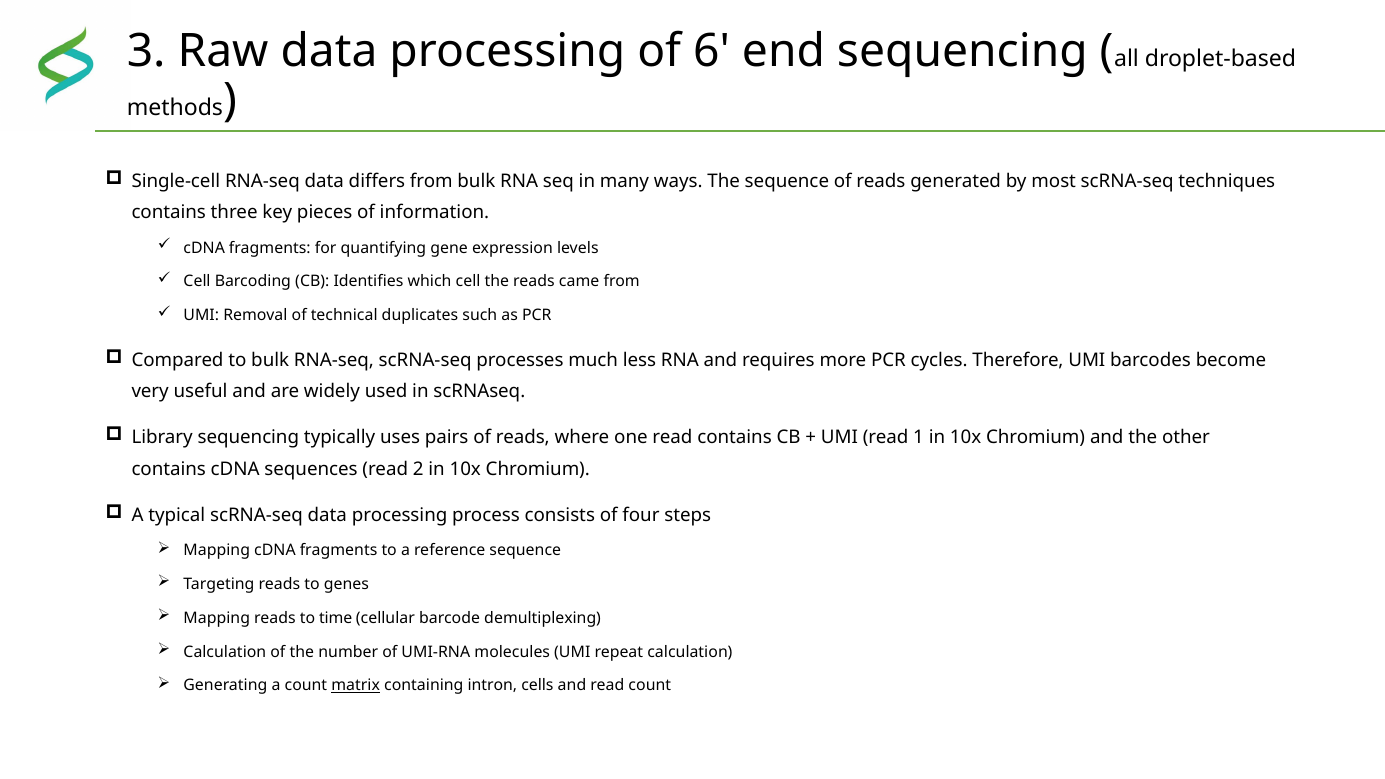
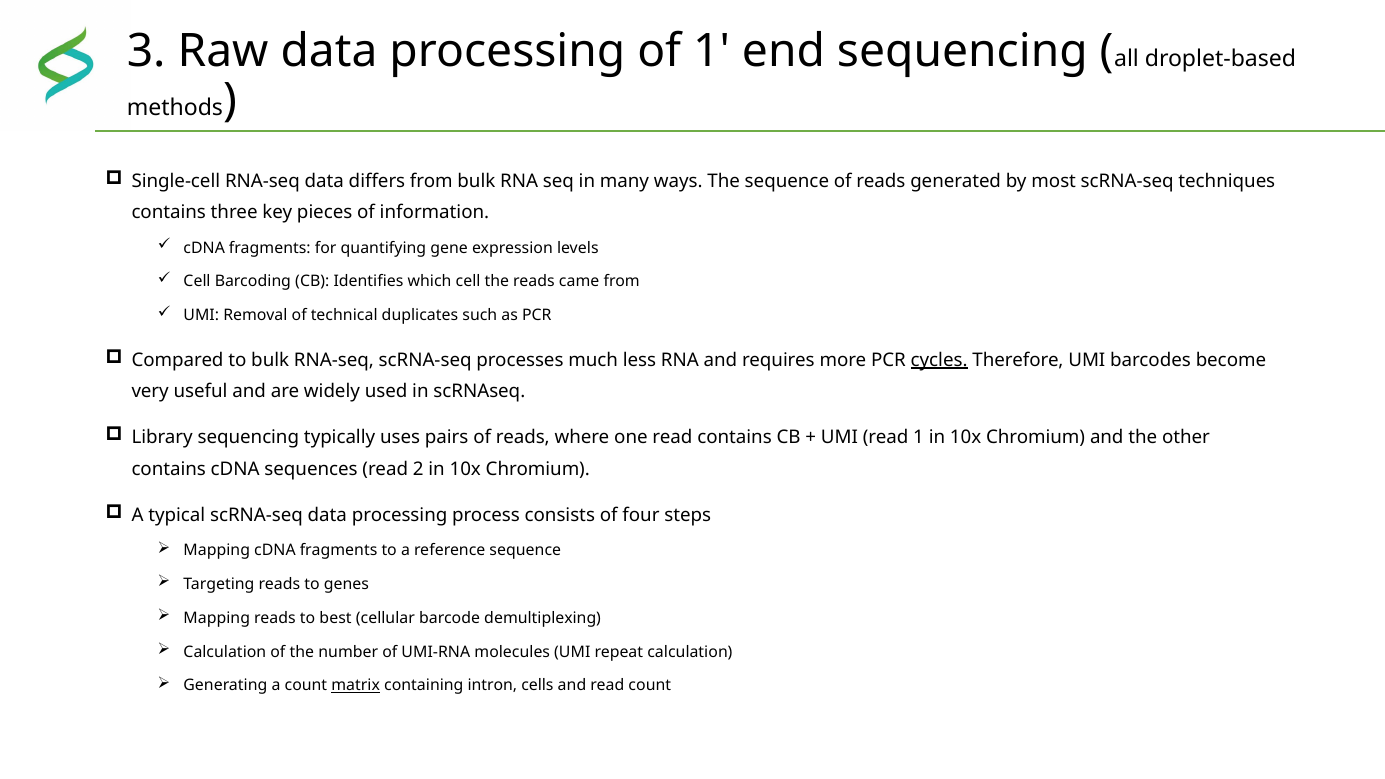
of 6: 6 -> 1 (712, 51)
cycles underline: none -> present (939, 360)
time: time -> best (336, 618)
